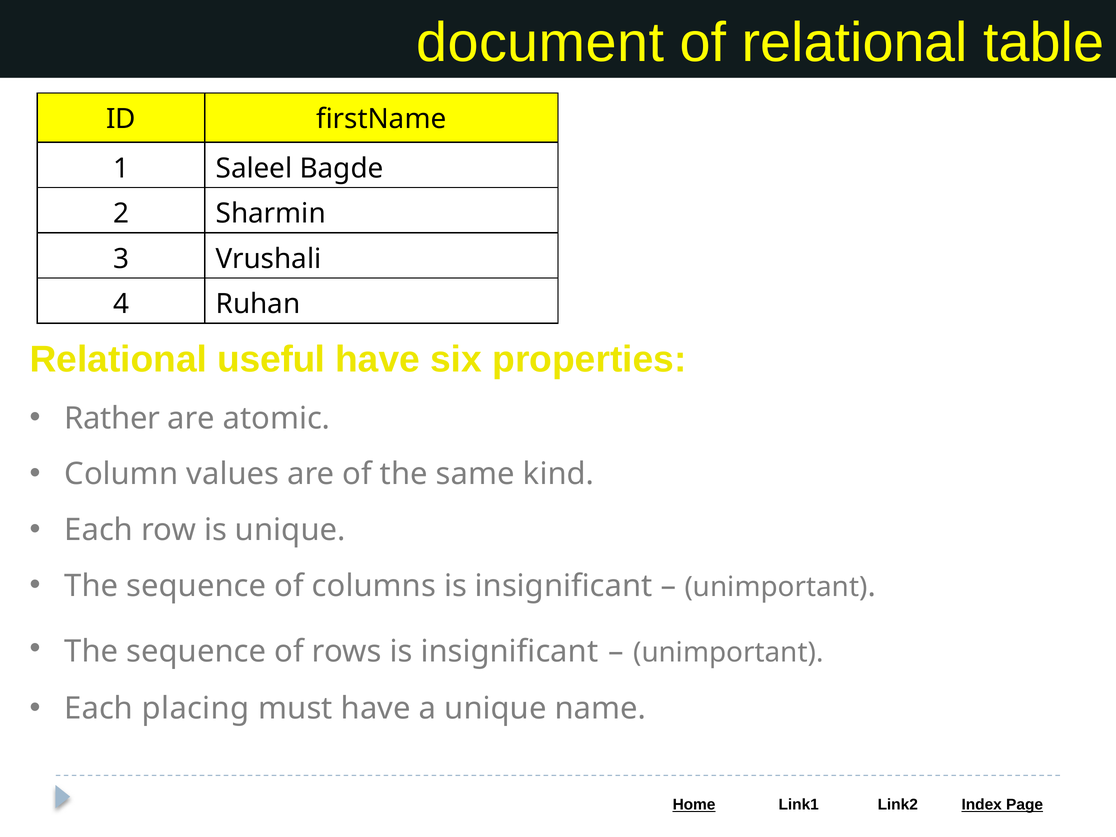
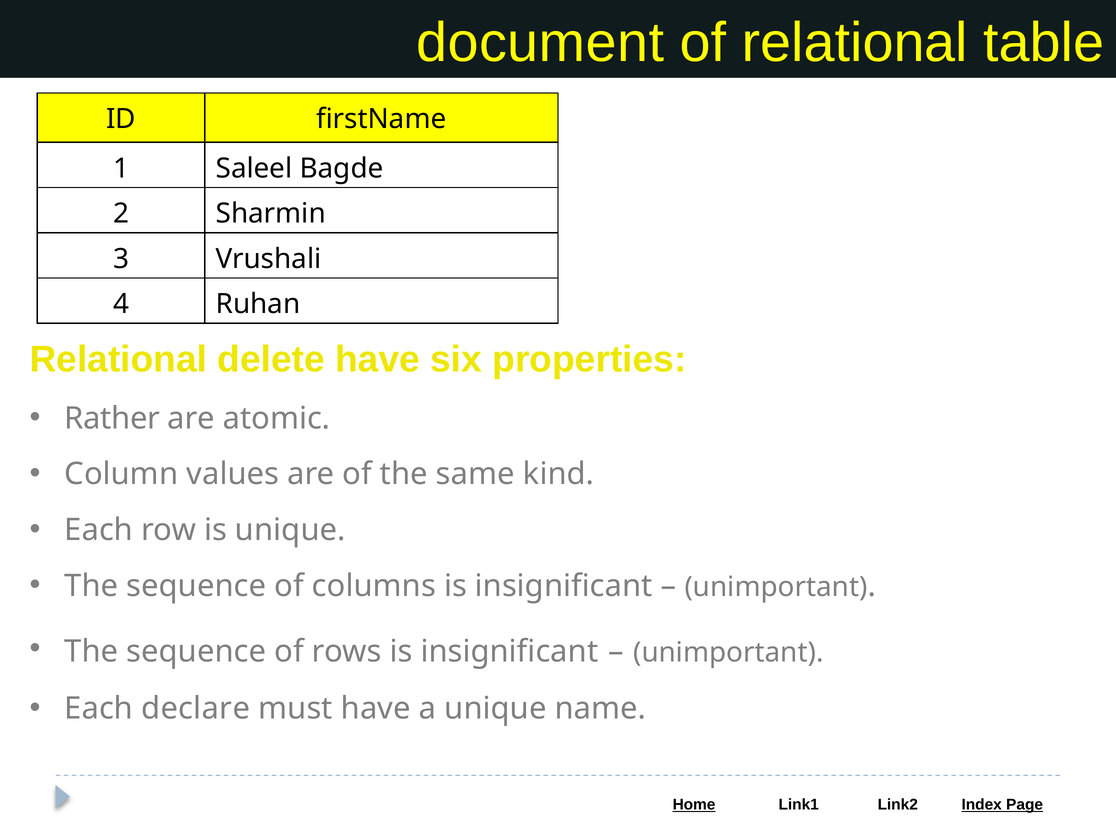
useful: useful -> delete (271, 359)
placing: placing -> declare (196, 709)
